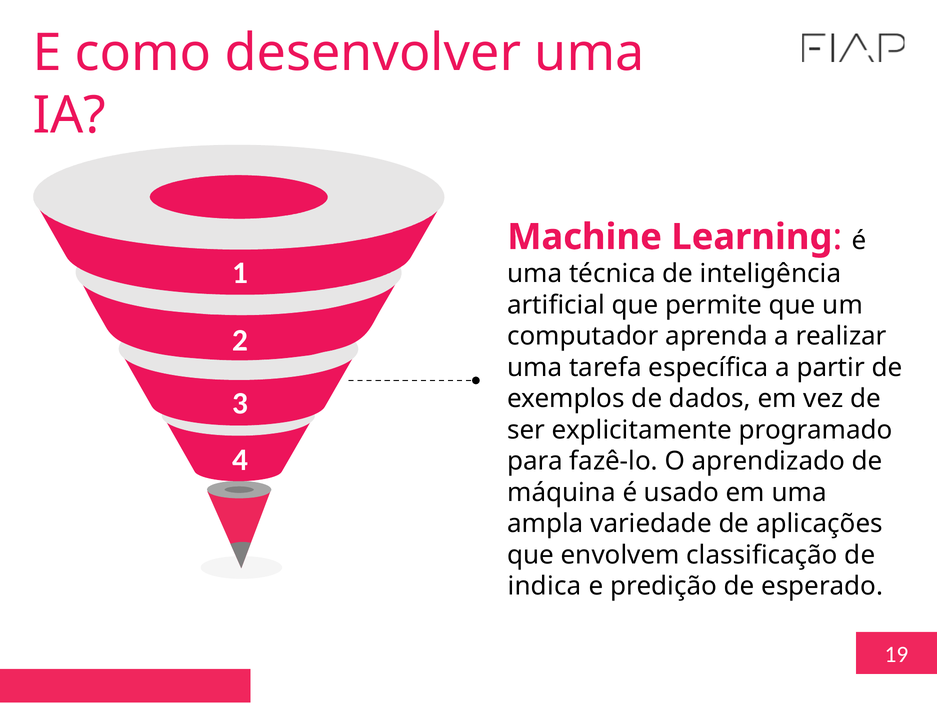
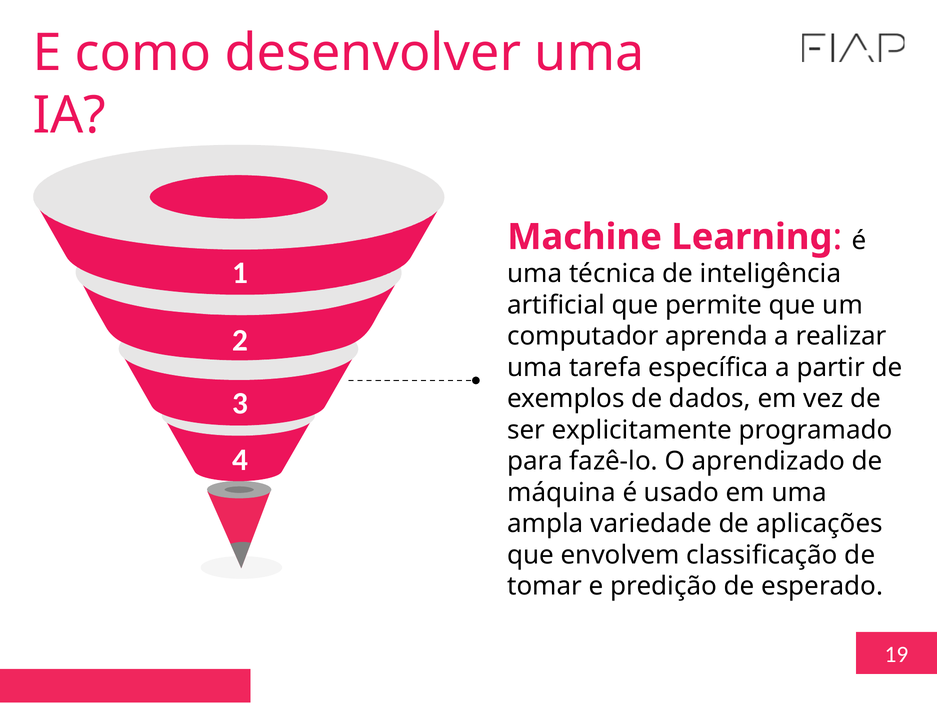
indica: indica -> tomar (545, 586)
